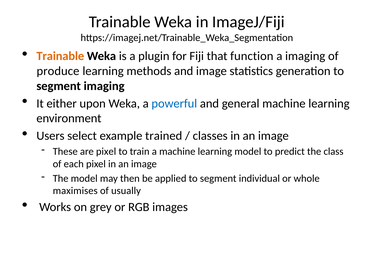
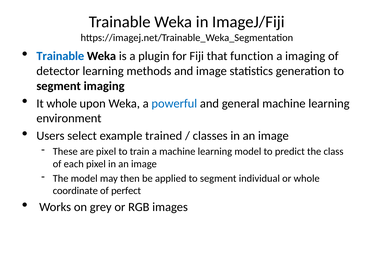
Trainable colour: orange -> blue (60, 56)
produce: produce -> detector (58, 71)
It either: either -> whole (62, 104)
maximises: maximises -> coordinate (75, 191)
usually: usually -> perfect (126, 191)
